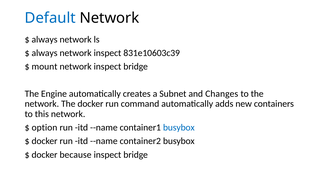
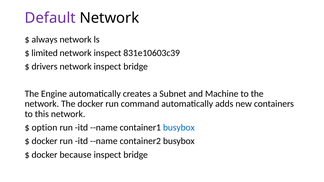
Default colour: blue -> purple (50, 18)
always: always -> limited (45, 53)
mount: mount -> drivers (45, 67)
Changes: Changes -> Machine (222, 94)
